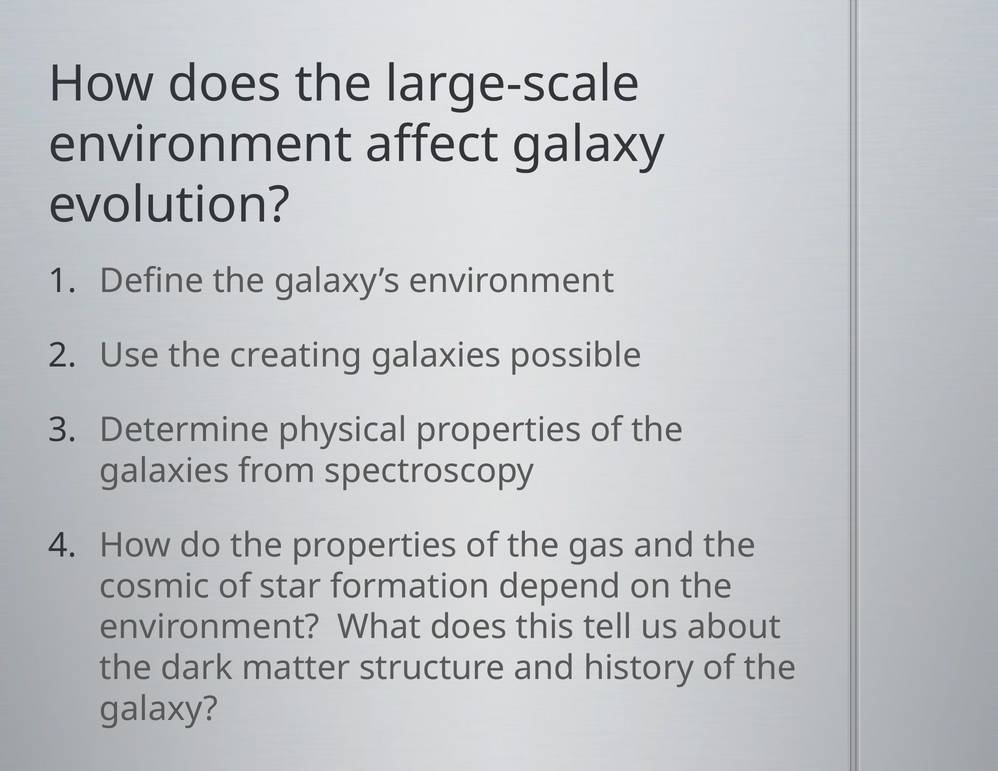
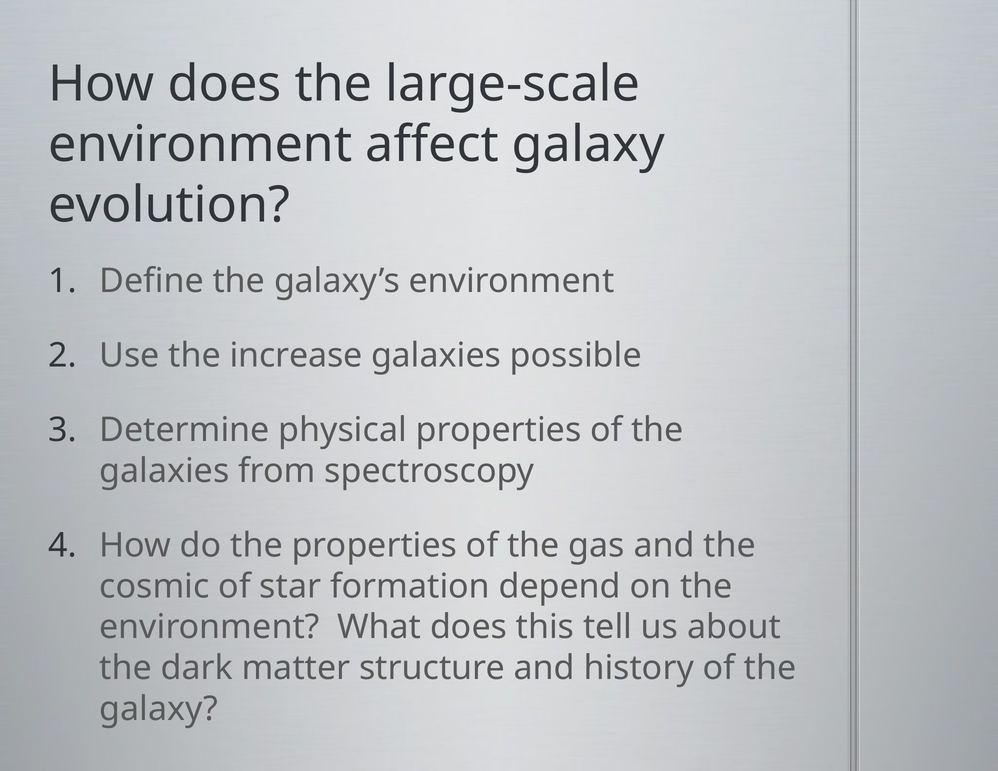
creating: creating -> increase (296, 356)
